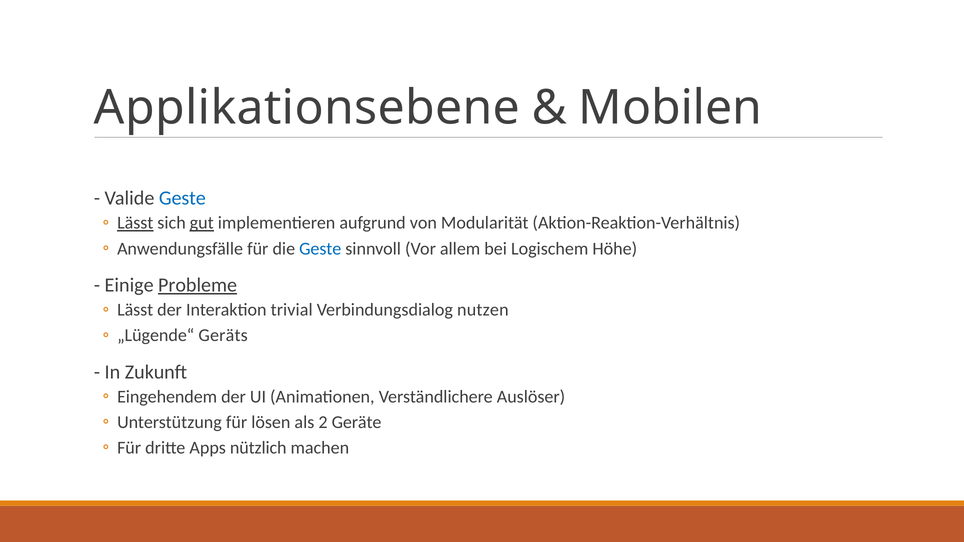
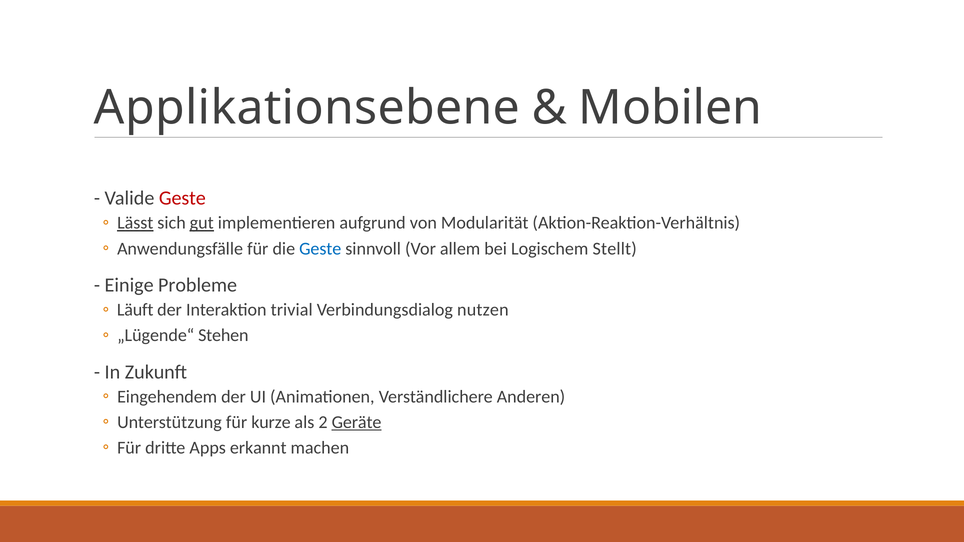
Geste colour: blue -> red (182, 198)
Höhe: Höhe -> Stellt (615, 249)
Probleme underline: present -> none (198, 285)
Lässt: Lässt -> Läuft (135, 310)
Geräts: Geräts -> Stehen (223, 336)
Auslöser: Auslöser -> Anderen (531, 397)
lösen: lösen -> kurze (271, 422)
Geräte underline: none -> present (357, 422)
nützlich: nützlich -> erkannt (258, 448)
